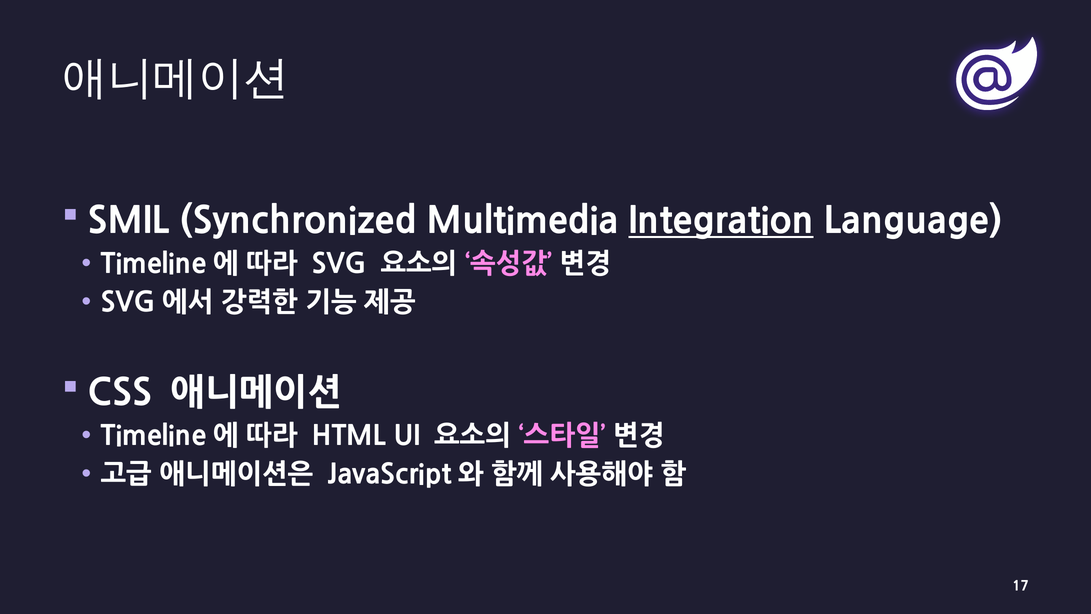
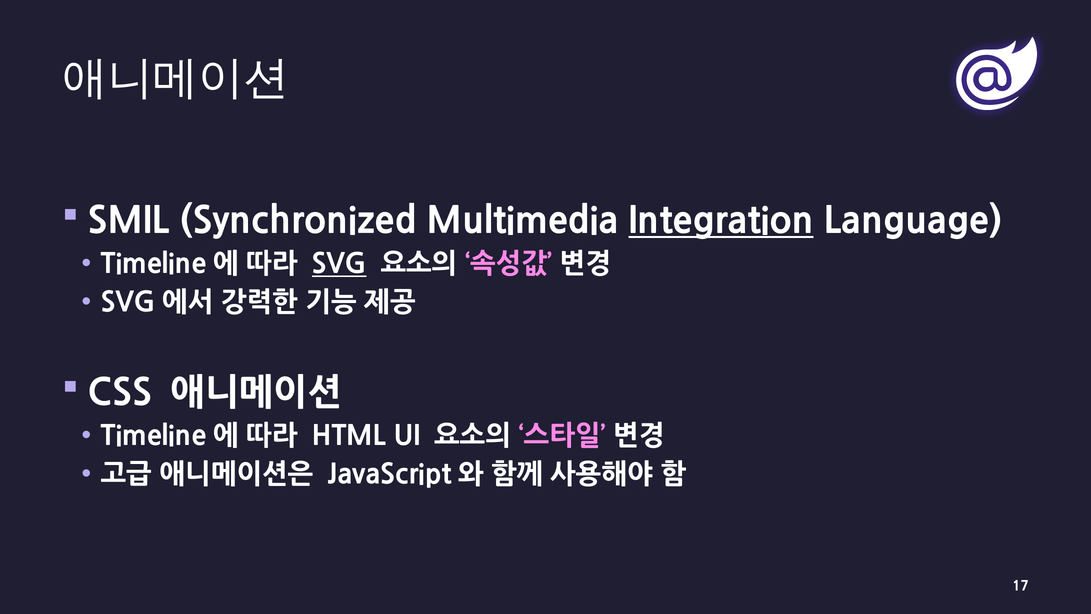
SVG underline: none -> present (339, 264)
